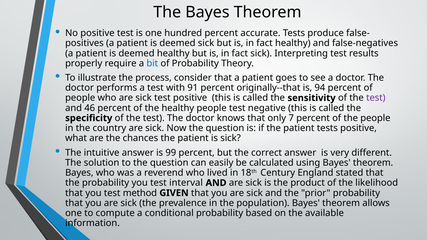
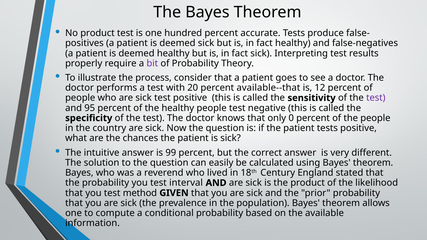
No positive: positive -> product (98, 33)
bit colour: blue -> purple (152, 63)
91: 91 -> 20 (193, 88)
originally--that: originally--that -> available--that (268, 88)
94: 94 -> 12 (320, 88)
46: 46 -> 95 (90, 108)
7: 7 -> 0 (291, 118)
